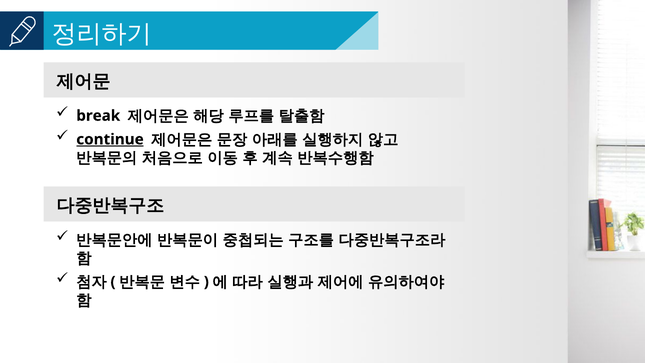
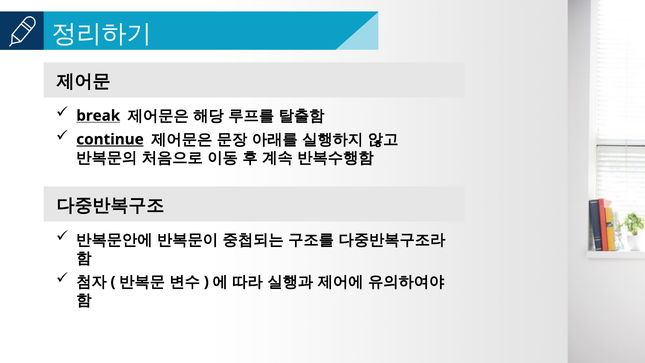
break underline: none -> present (98, 116)
